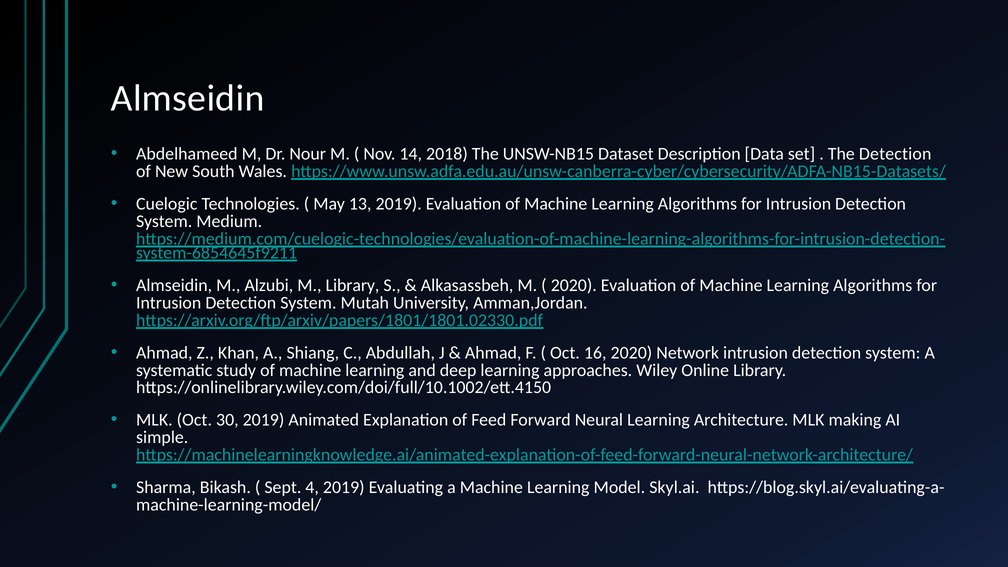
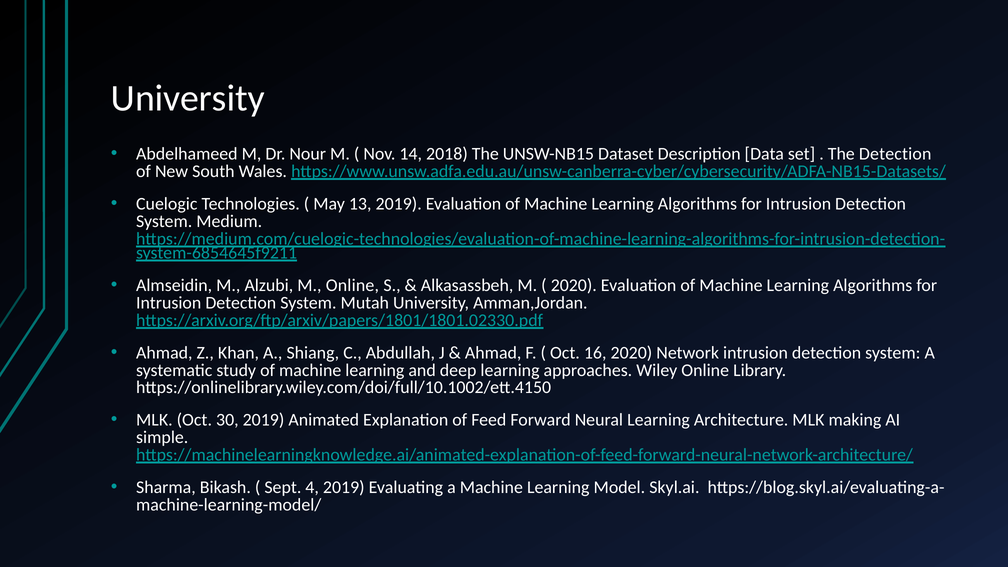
Almseidin: Almseidin -> University (188, 98)
M Library: Library -> Online (352, 285)
